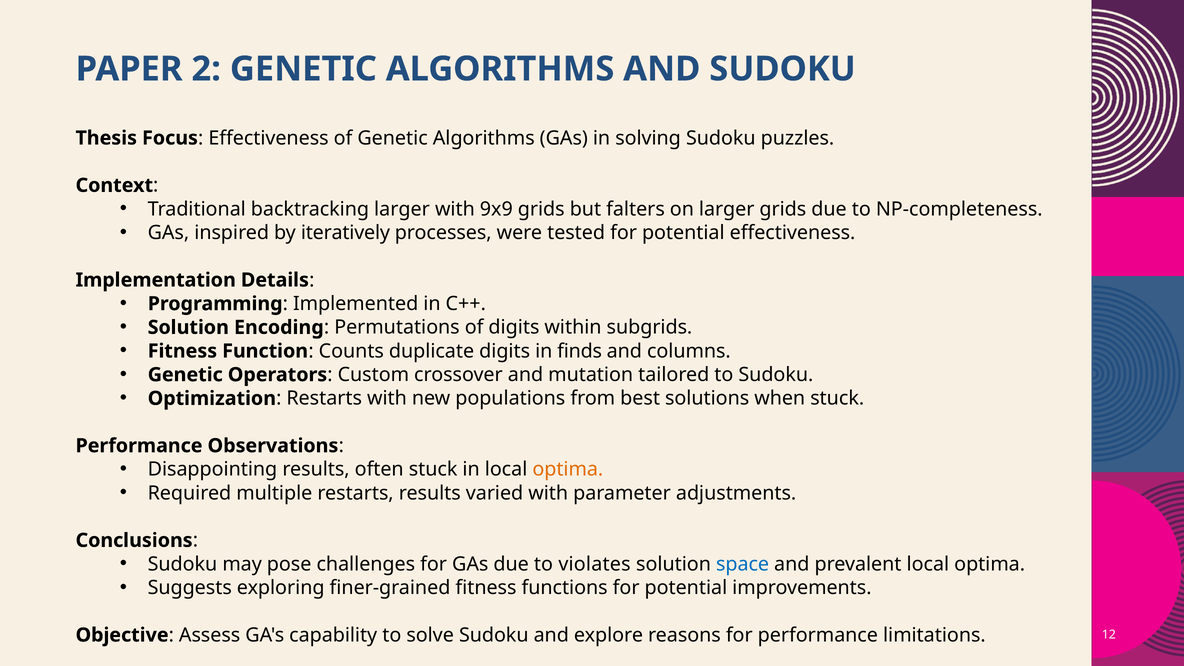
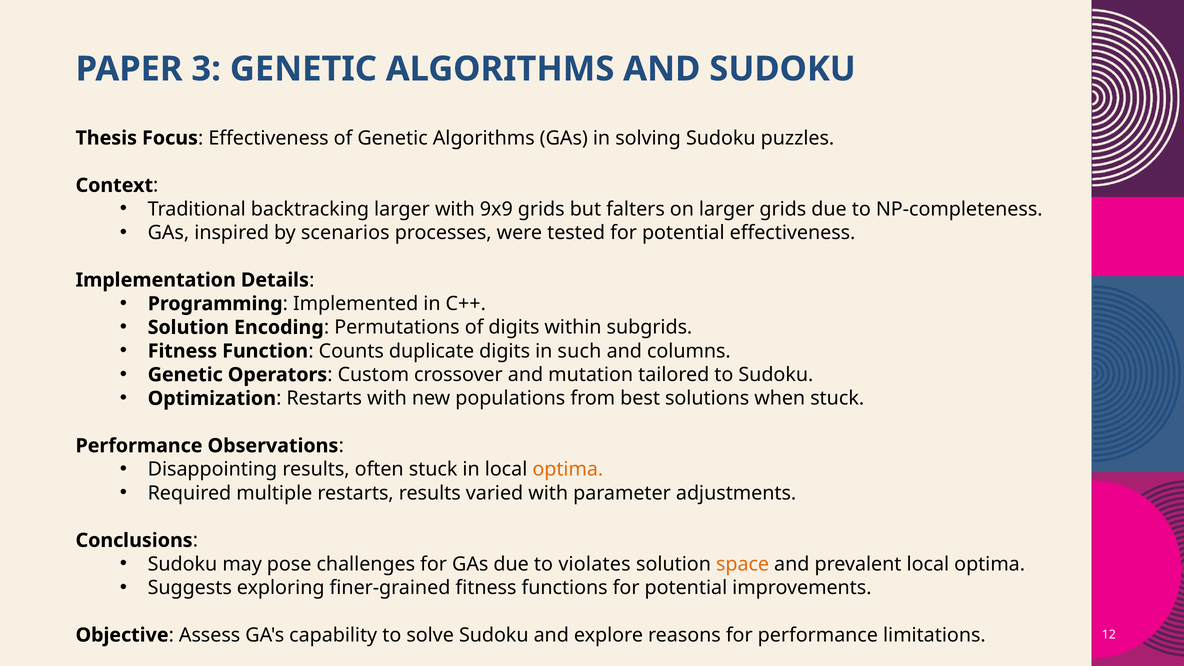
2: 2 -> 3 (206, 69)
iteratively: iteratively -> scenarios (345, 233)
finds: finds -> such (579, 351)
space colour: blue -> orange (743, 564)
